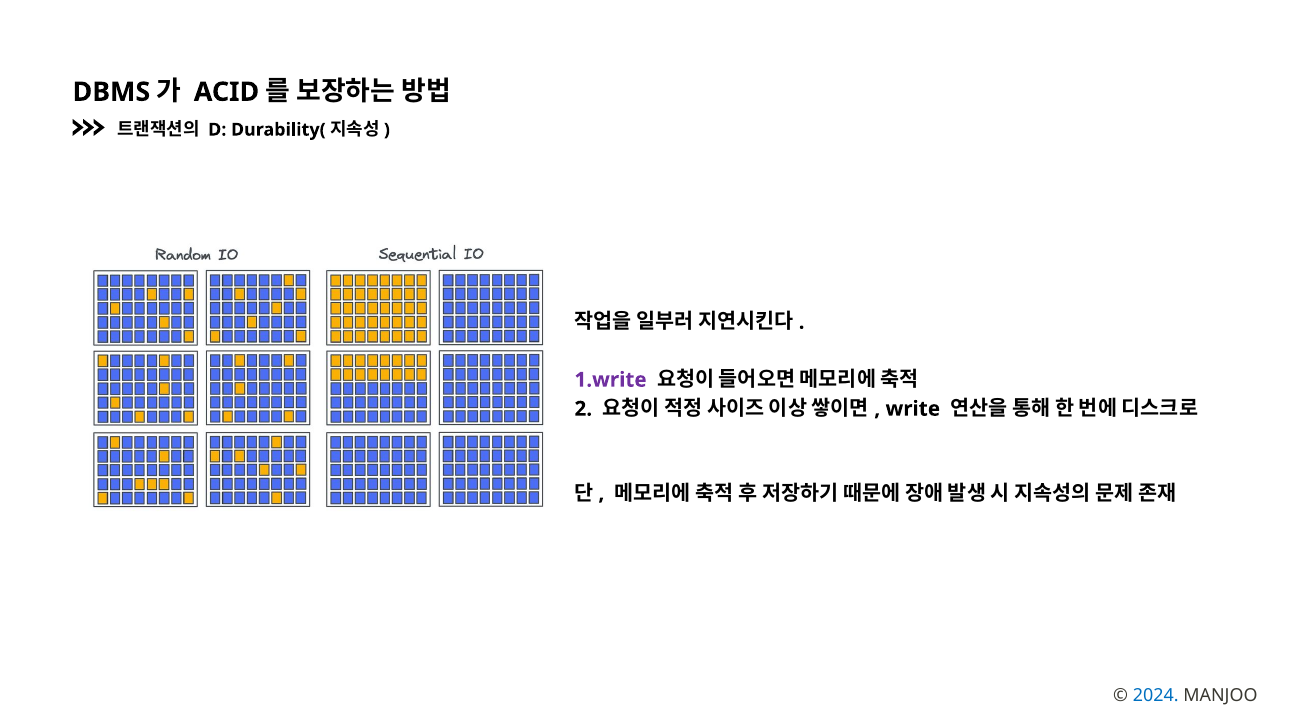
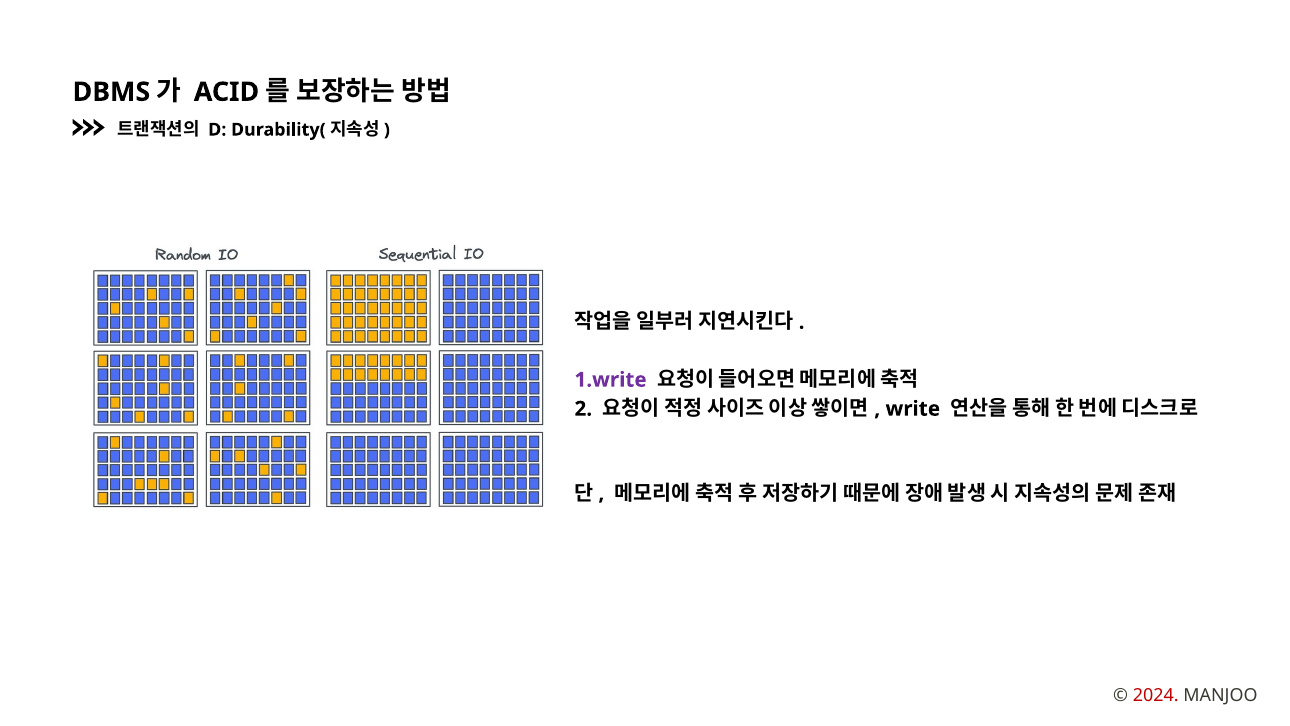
2024 colour: blue -> red (1156, 695)
